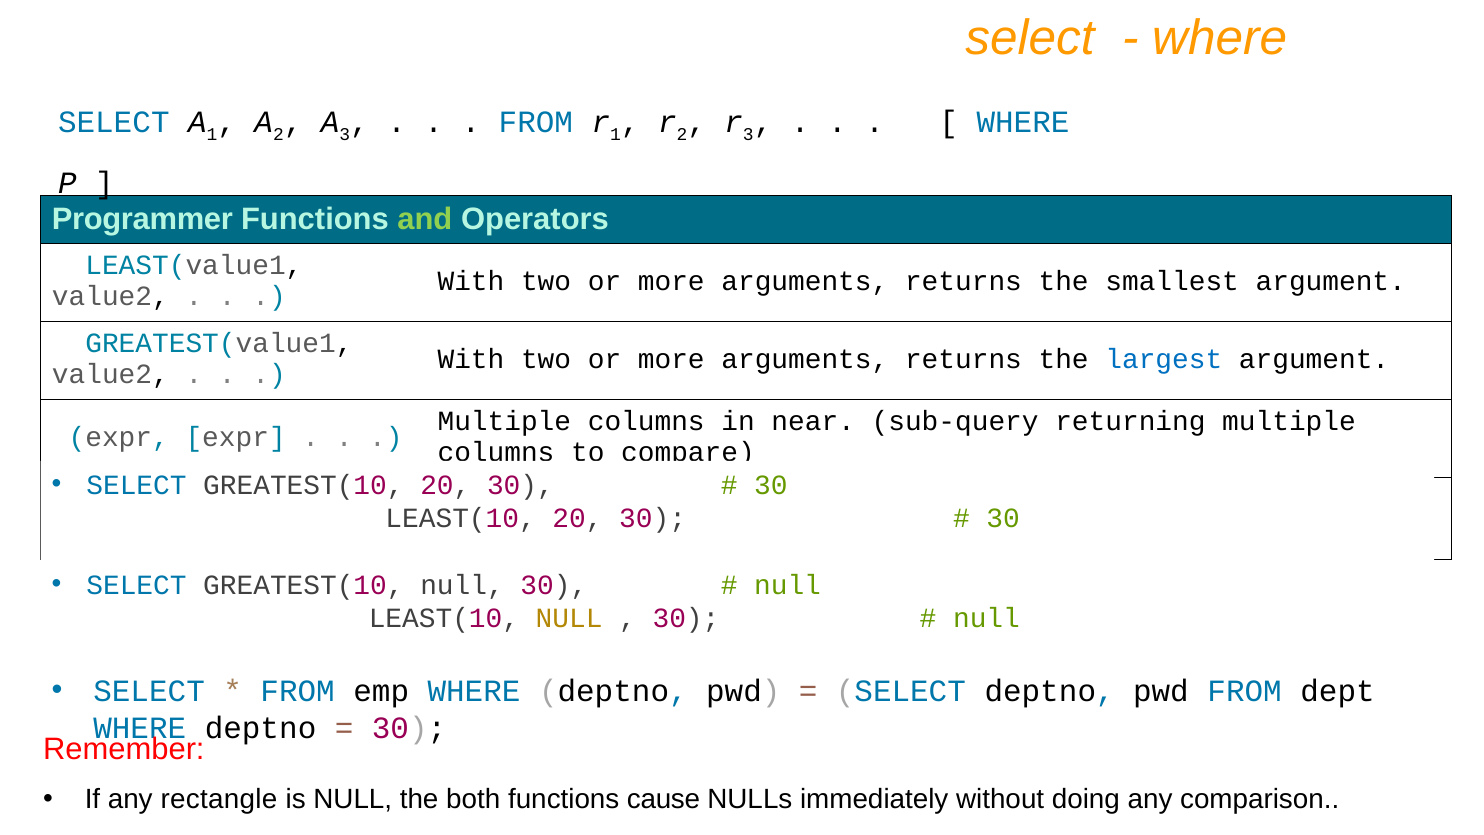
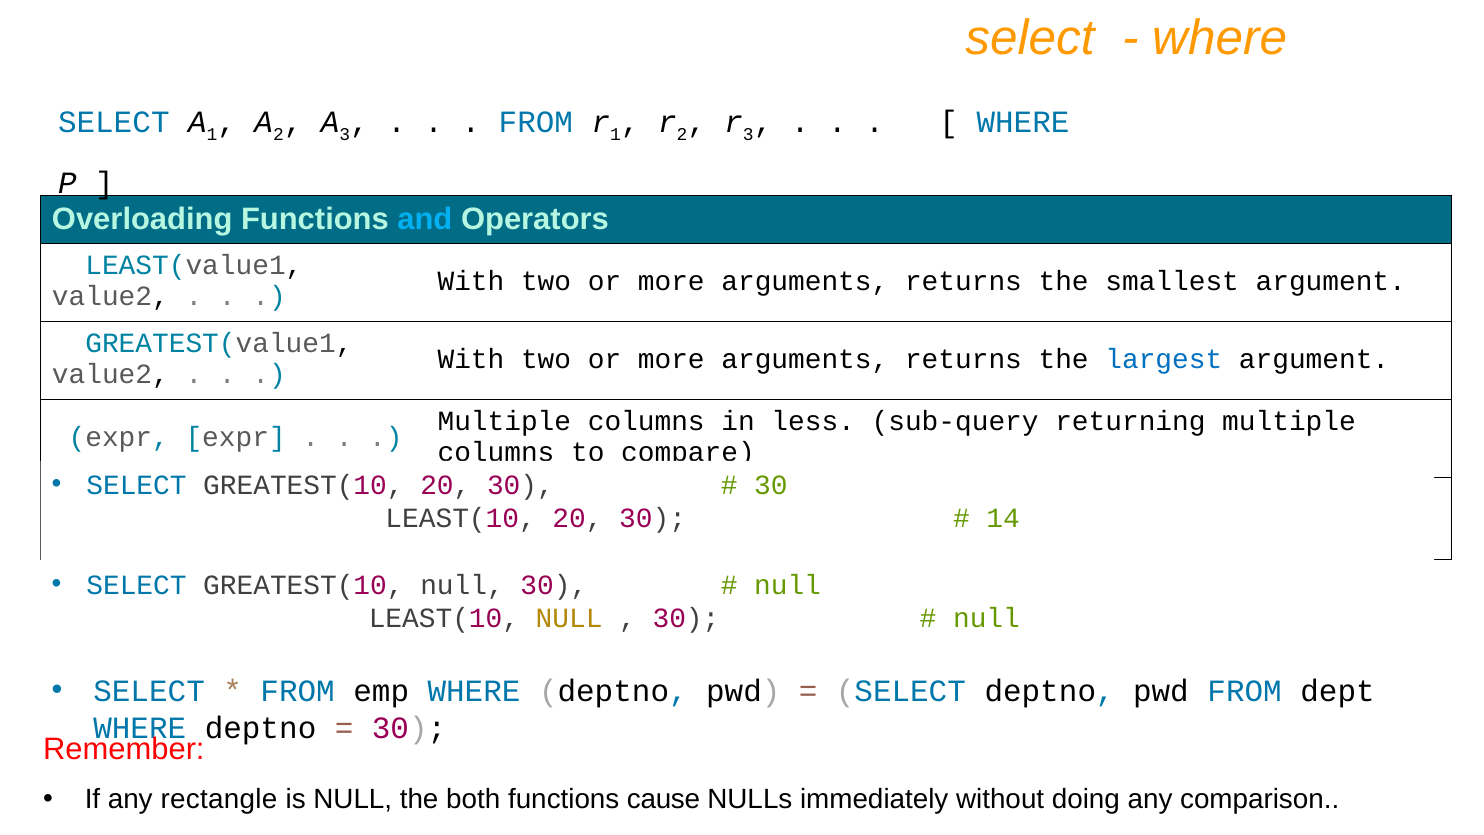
Programmer: Programmer -> Overloading (142, 219)
and colour: light green -> light blue (425, 219)
near: near -> less (813, 421)
30: 30 -> 14 (1003, 518)
